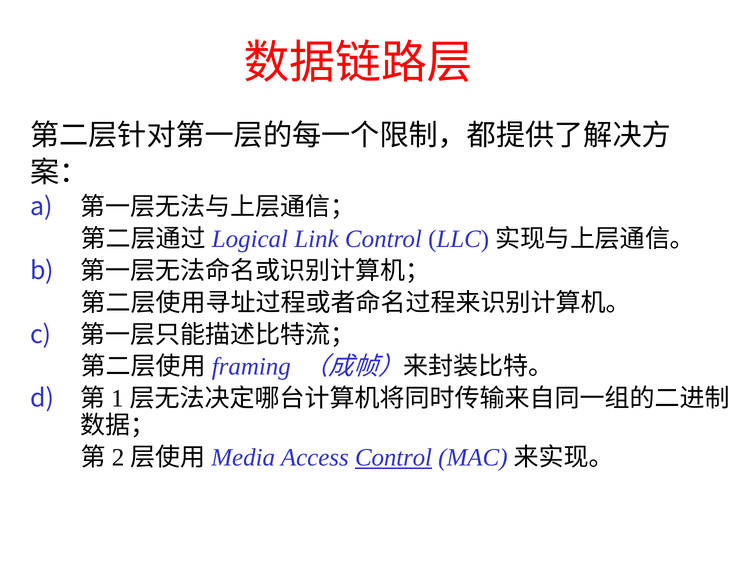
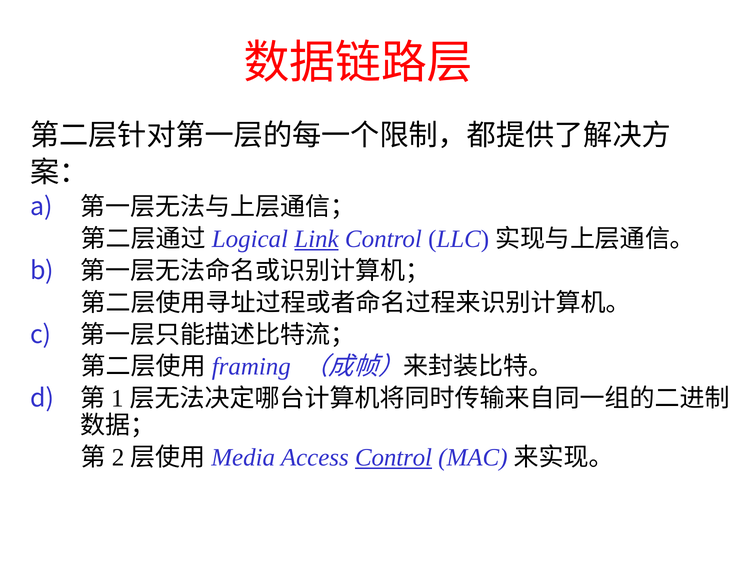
Link underline: none -> present (317, 239)
